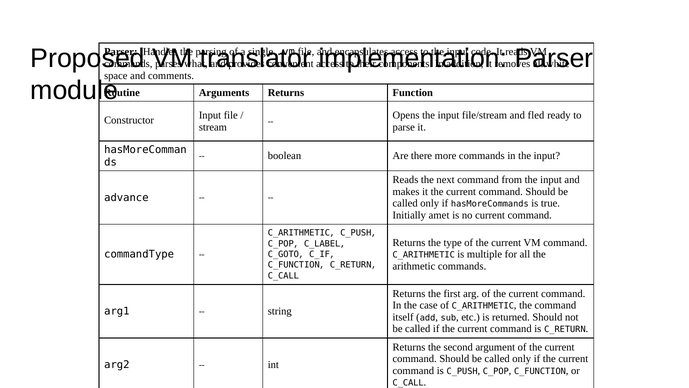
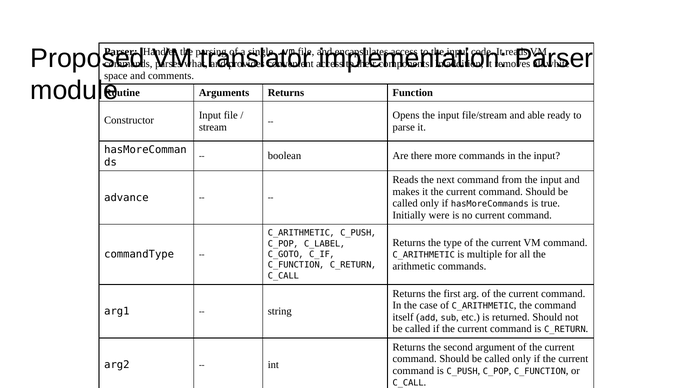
fled: fled -> able (536, 115)
amet: amet -> were (439, 215)
